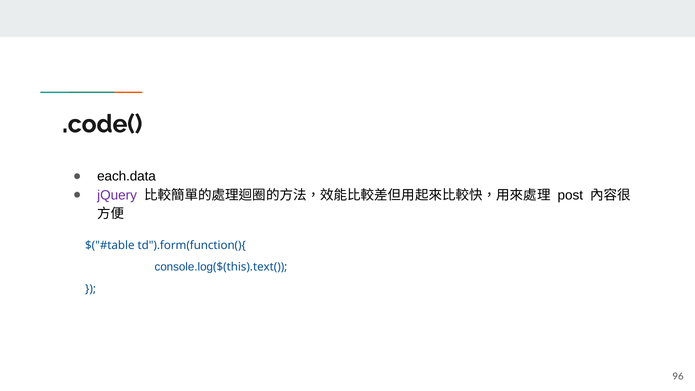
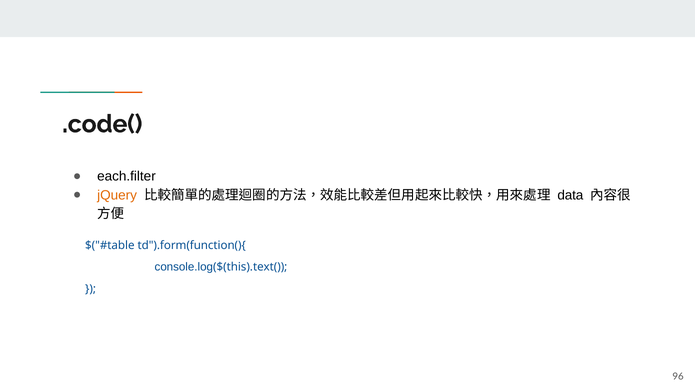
each.data: each.data -> each.filter (126, 176)
jQuery colour: purple -> orange (117, 195)
post: post -> data (570, 195)
